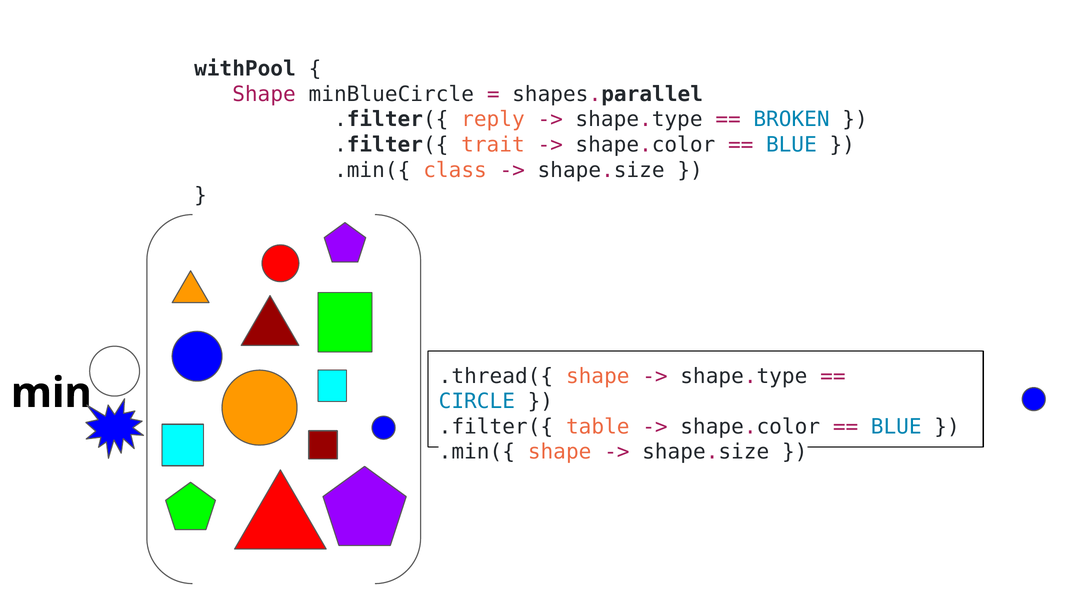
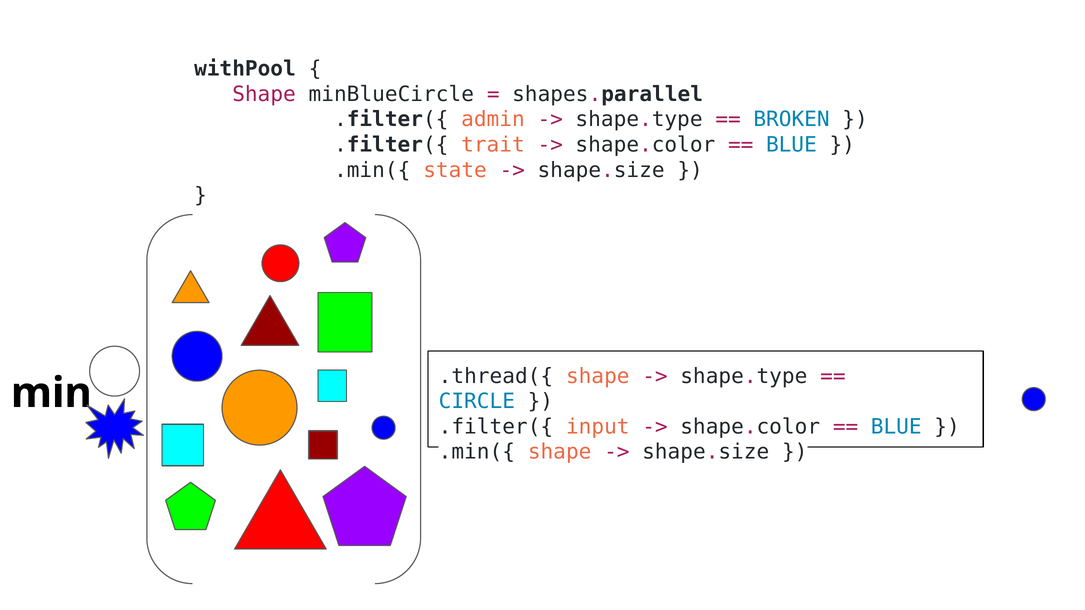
reply: reply -> admin (493, 120)
class: class -> state (455, 170)
table: table -> input (598, 427)
